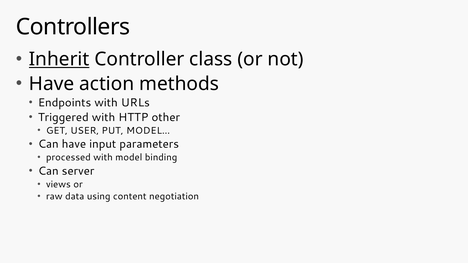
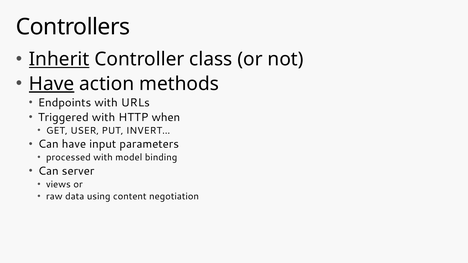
Have underline: none -> present (52, 84)
other: other -> when (166, 117)
MODEL…: MODEL… -> INVERT… (148, 131)
